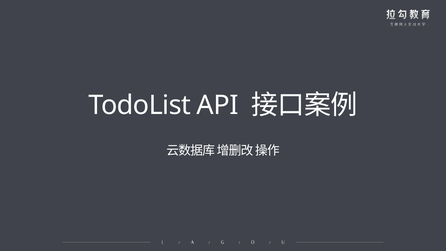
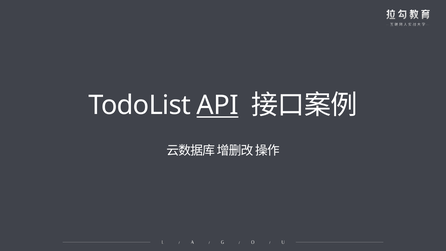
API underline: none -> present (218, 105)
